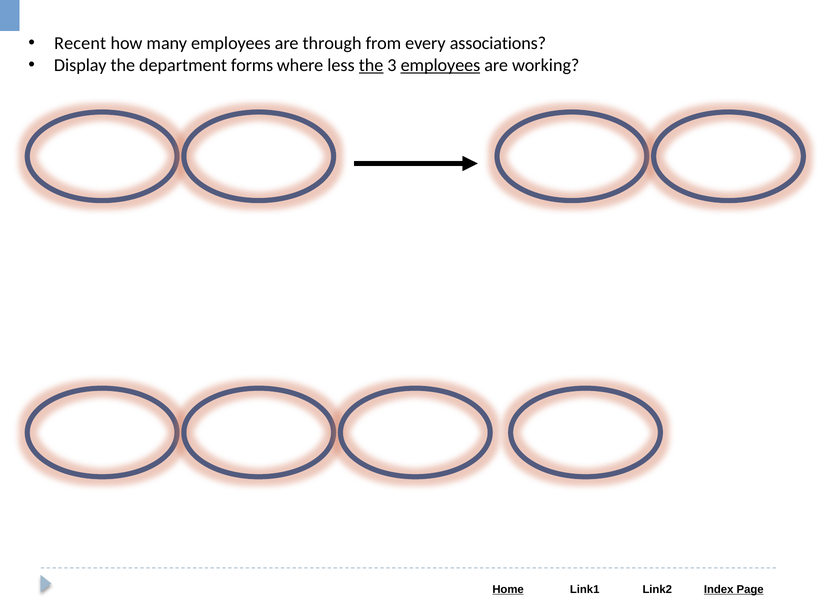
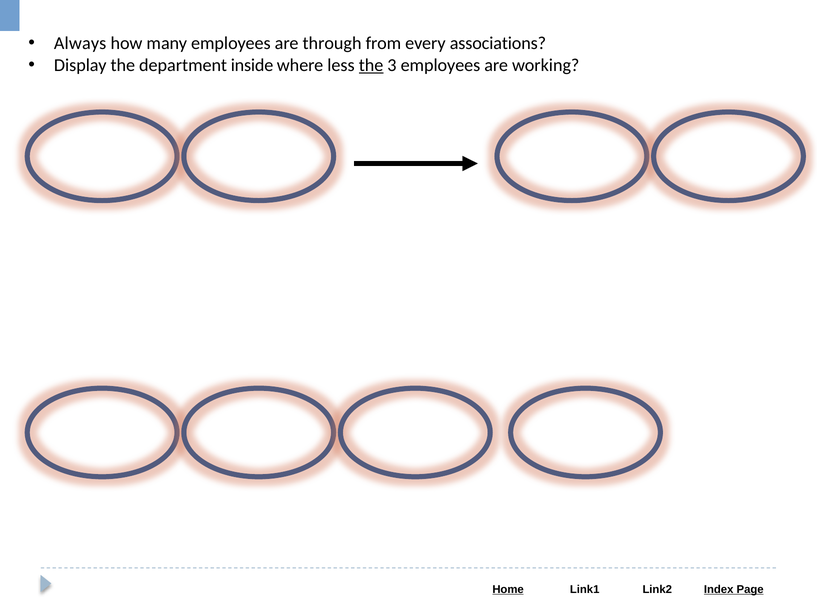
Recent: Recent -> Always (80, 43)
forms: forms -> inside (252, 65)
employees underline: present -> none (440, 65)
